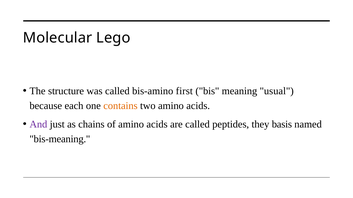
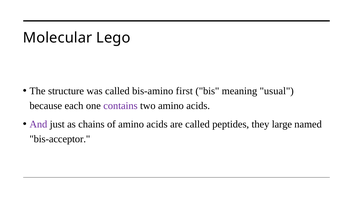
contains colour: orange -> purple (120, 106)
basis: basis -> large (282, 125)
bis-meaning: bis-meaning -> bis-acceptor (60, 139)
